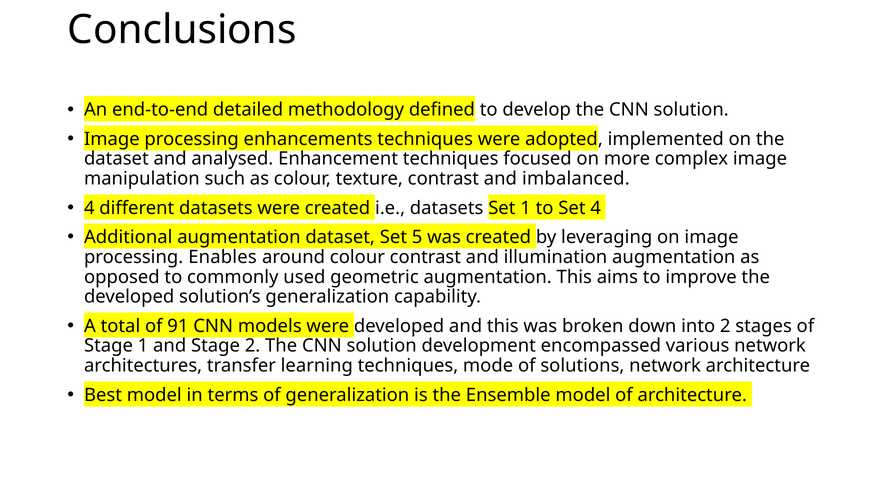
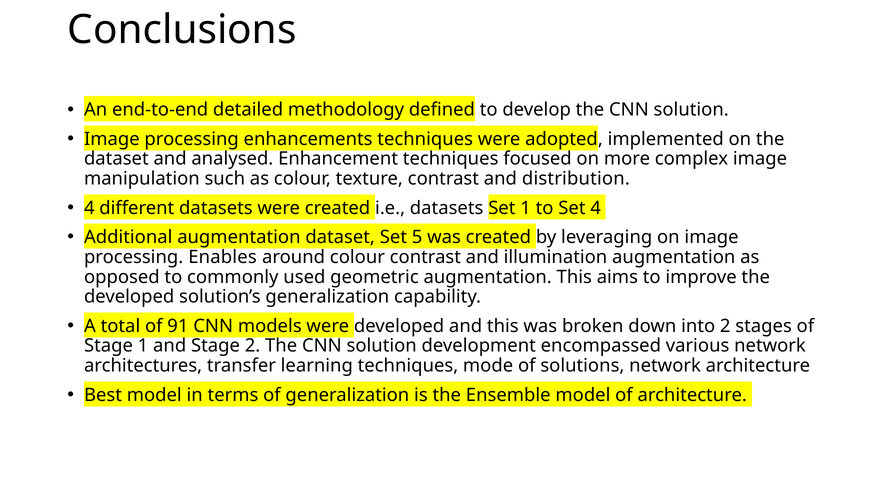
imbalanced: imbalanced -> distribution (576, 179)
